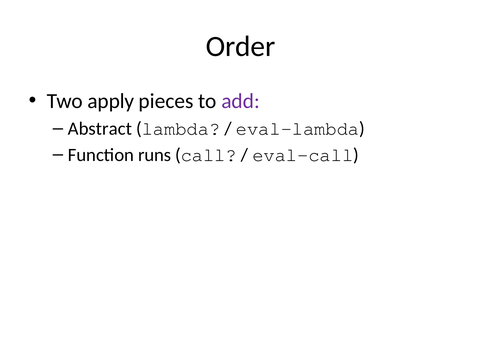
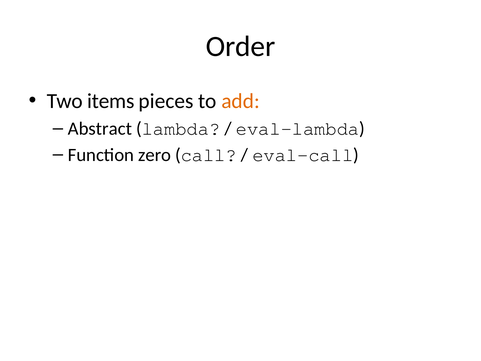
apply: apply -> items (111, 101)
add colour: purple -> orange (241, 101)
runs: runs -> zero (155, 155)
